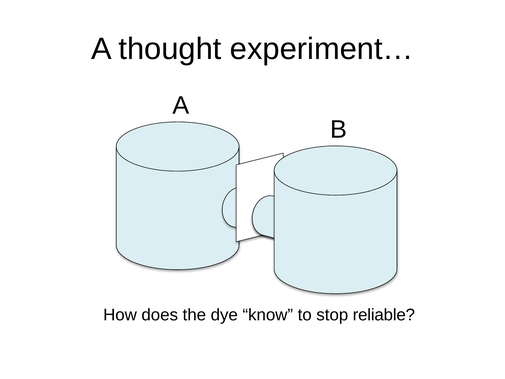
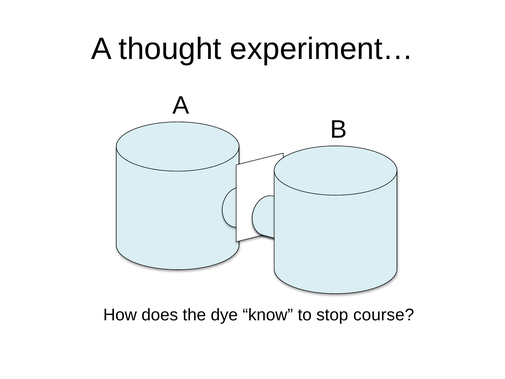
reliable: reliable -> course (384, 315)
